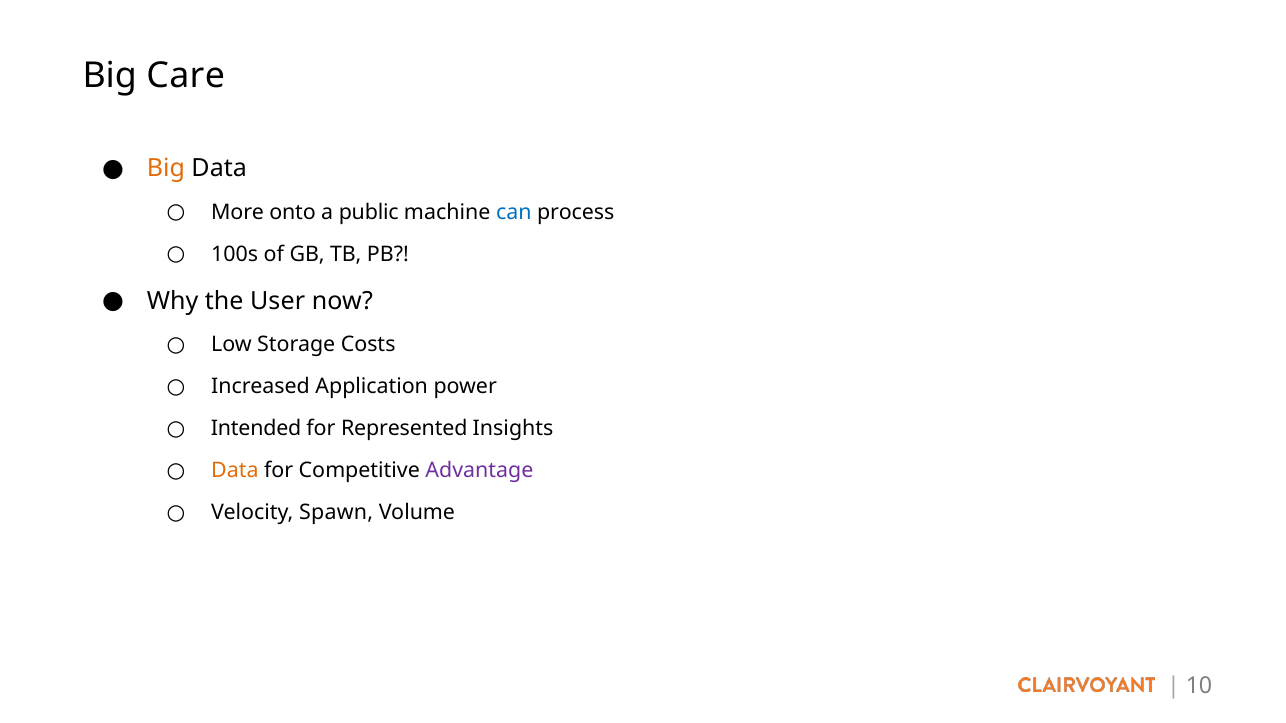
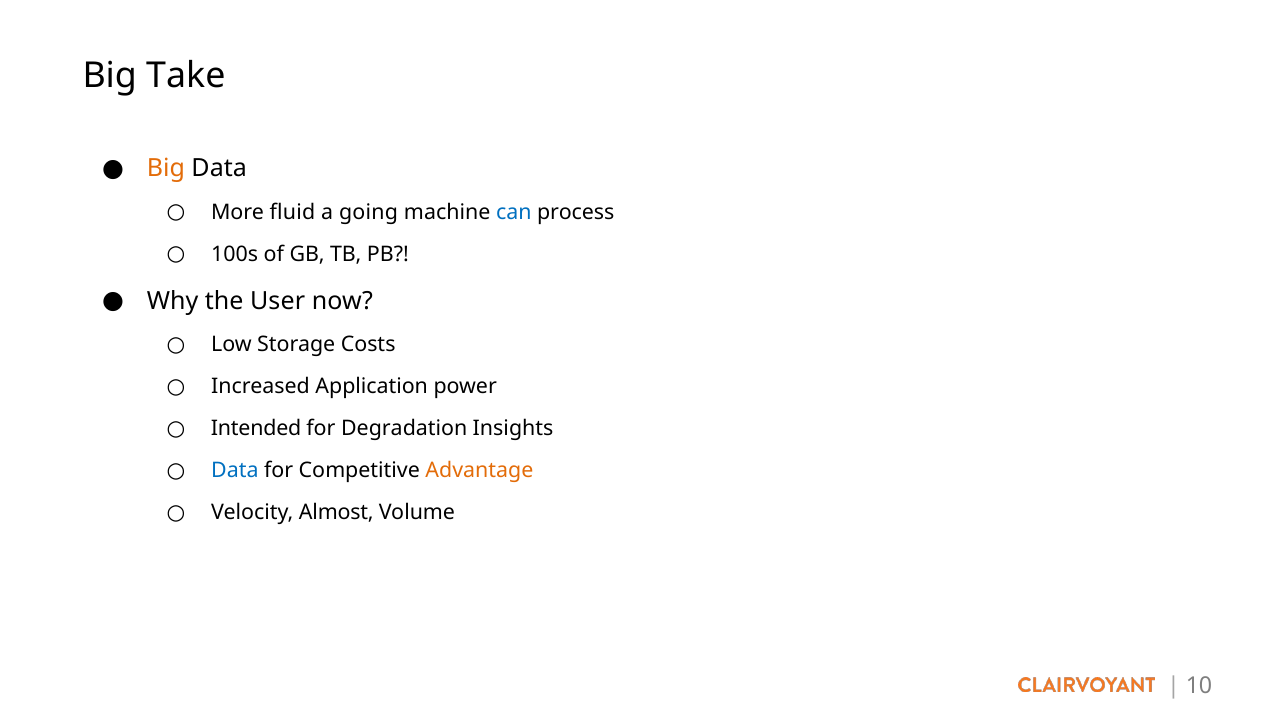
Care: Care -> Take (186, 76)
onto: onto -> fluid (292, 212)
public: public -> going (369, 212)
Represented: Represented -> Degradation (404, 429)
Data colour: orange -> blue (235, 471)
Advantage colour: purple -> orange (479, 471)
Spawn: Spawn -> Almost (336, 513)
